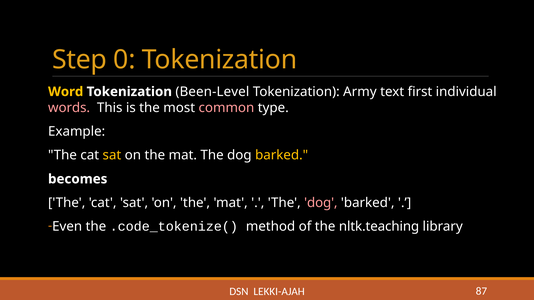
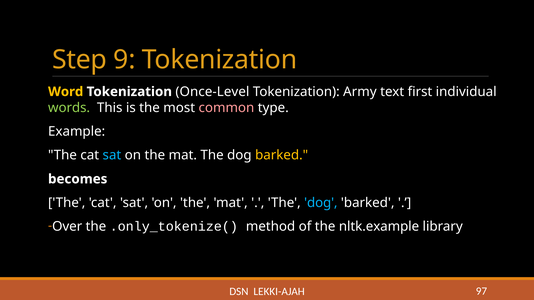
0: 0 -> 9 (124, 60)
Been-Level: Been-Level -> Once-Level (212, 92)
words colour: pink -> light green (69, 108)
sat colour: yellow -> light blue (112, 155)
dog colour: pink -> light blue (321, 203)
Even: Even -> Over (67, 227)
.code_tokenize(: .code_tokenize( -> .only_tokenize( (174, 227)
nltk.teaching: nltk.teaching -> nltk.example (379, 227)
87: 87 -> 97 (481, 292)
